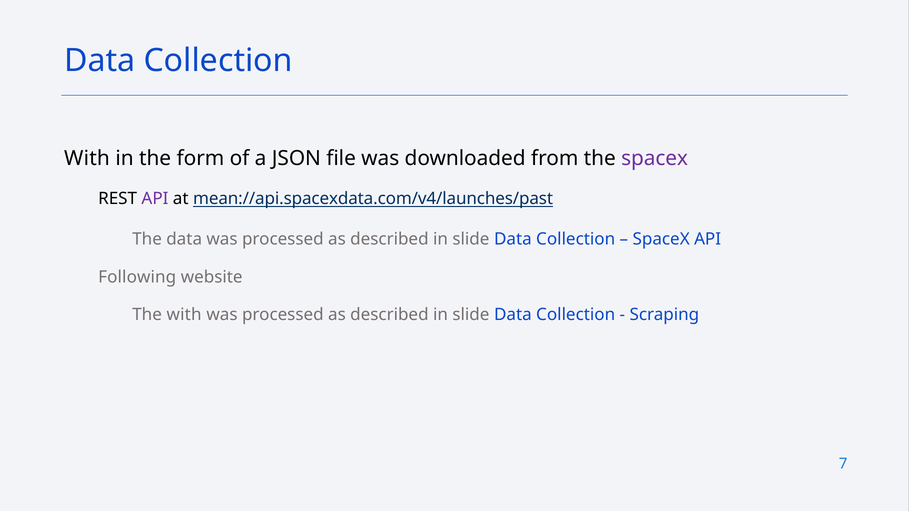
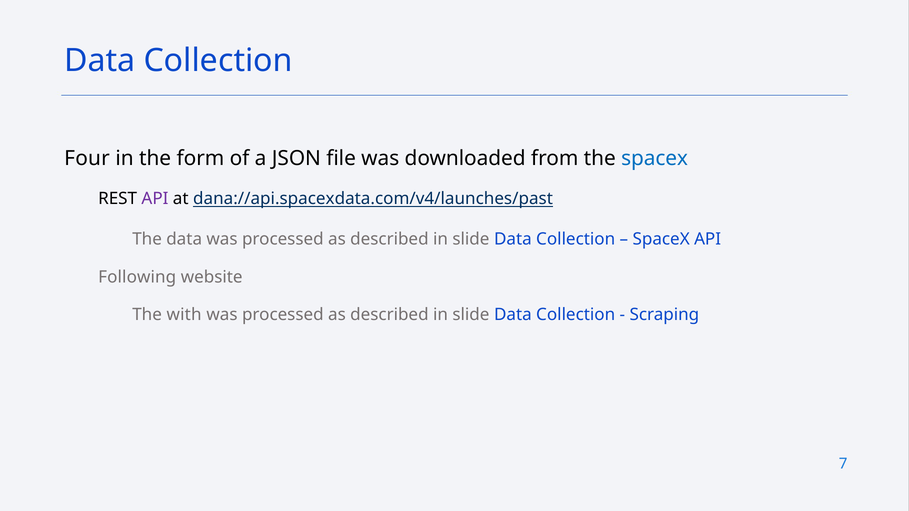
With: With -> Four (87, 158)
spacex colour: purple -> blue (655, 158)
mean://api.spacexdata.com/v4/launches/past: mean://api.spacexdata.com/v4/launches/past -> dana://api.spacexdata.com/v4/launches/past (373, 199)
